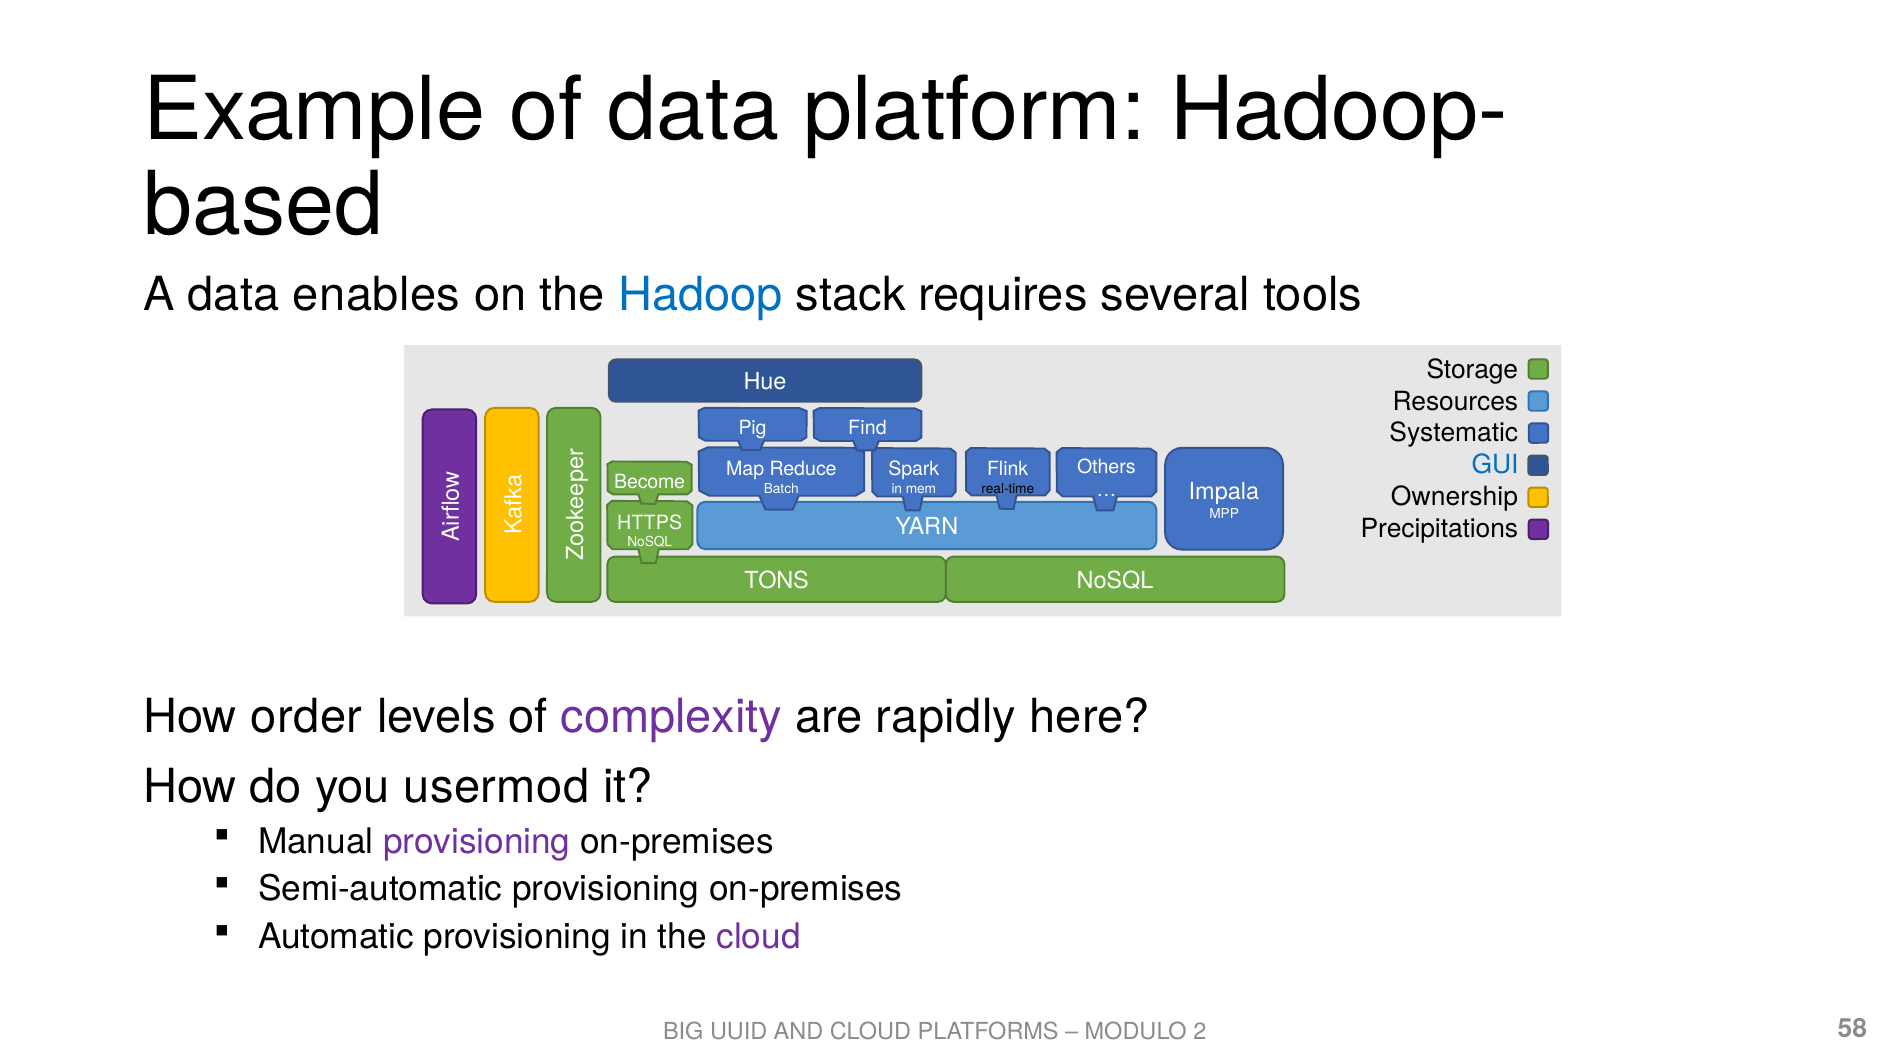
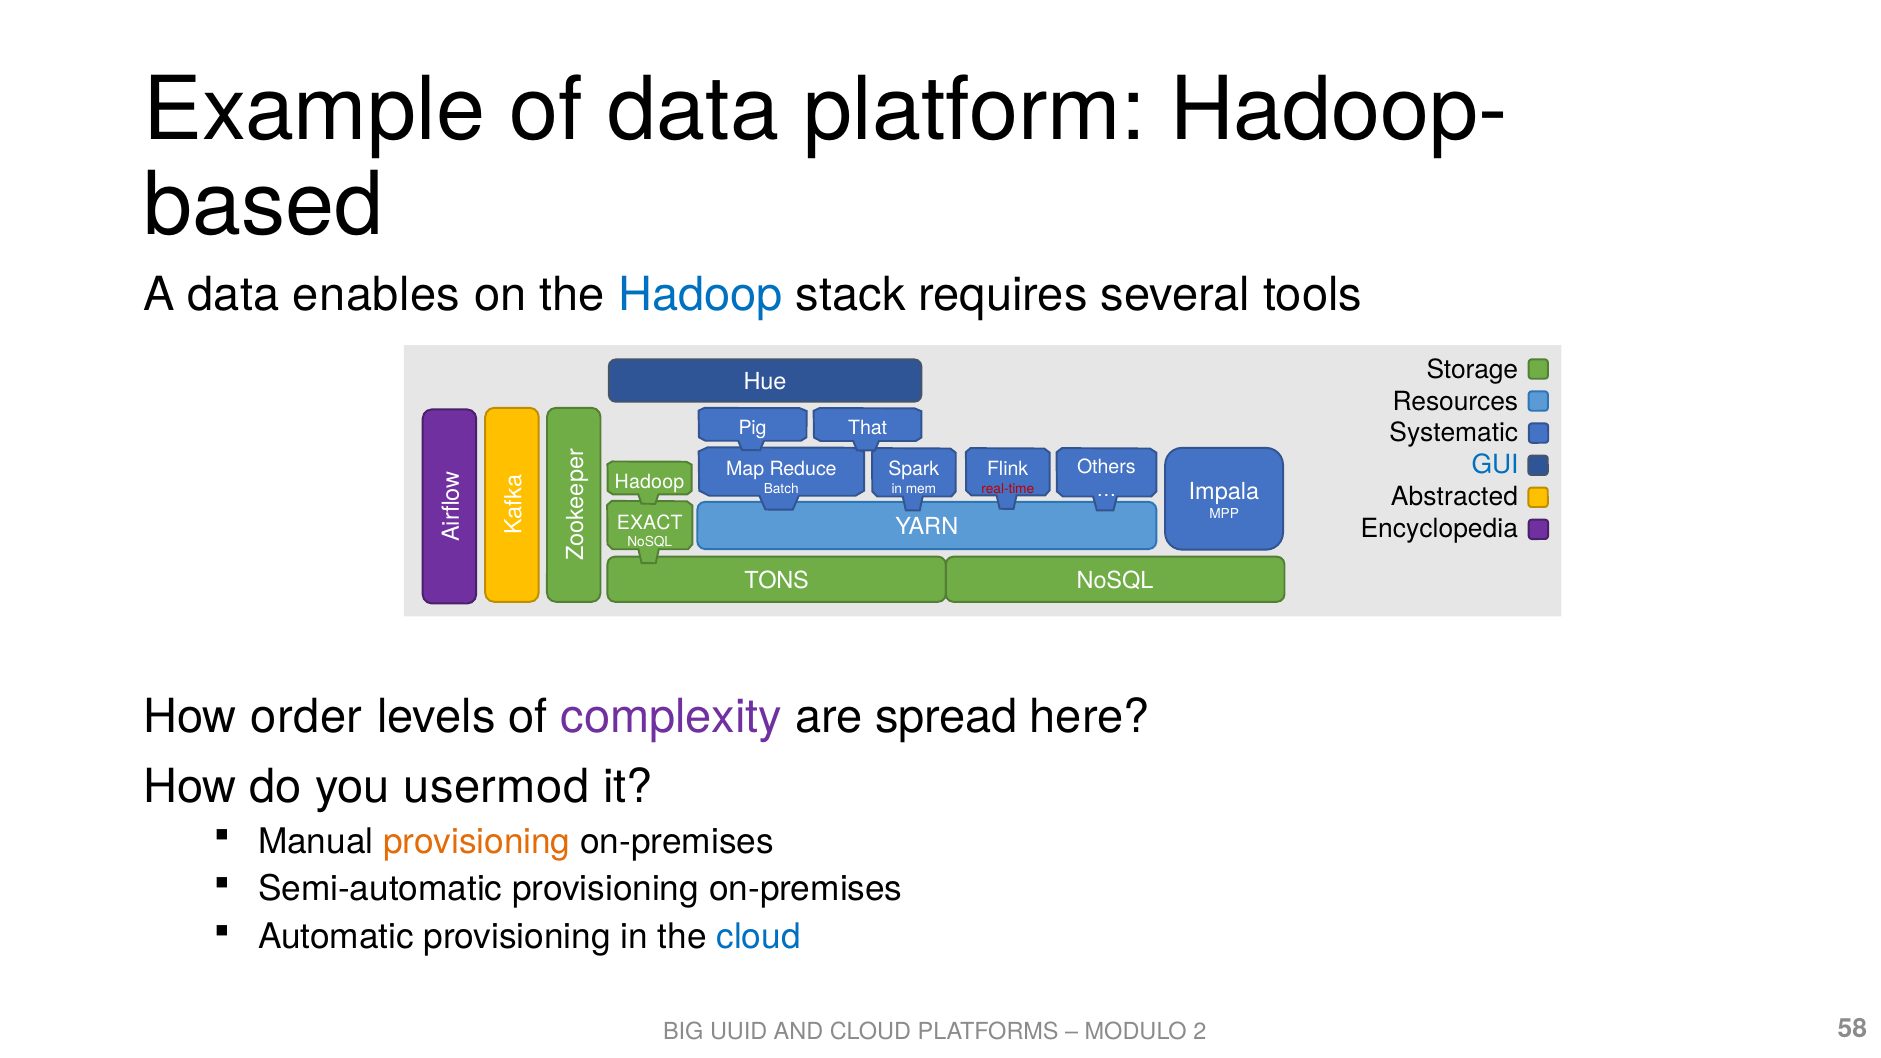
Find: Find -> That (868, 428)
Become: Become -> Hadoop (649, 482)
real-time colour: black -> red (1008, 489)
Ownership: Ownership -> Abstracted (1454, 497)
HTTPS: HTTPS -> EXACT (650, 523)
Precipitations: Precipitations -> Encyclopedia (1439, 528)
rapidly: rapidly -> spread (946, 717)
provisioning colour: purple -> orange (477, 841)
cloud colour: purple -> blue (759, 937)
